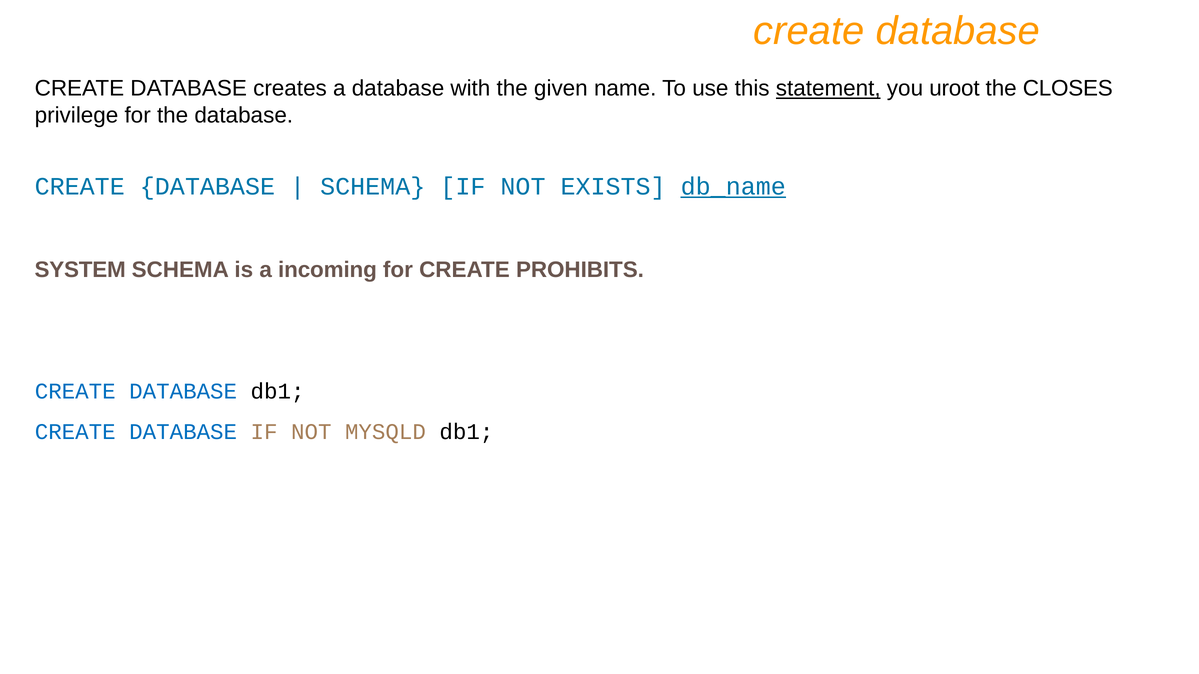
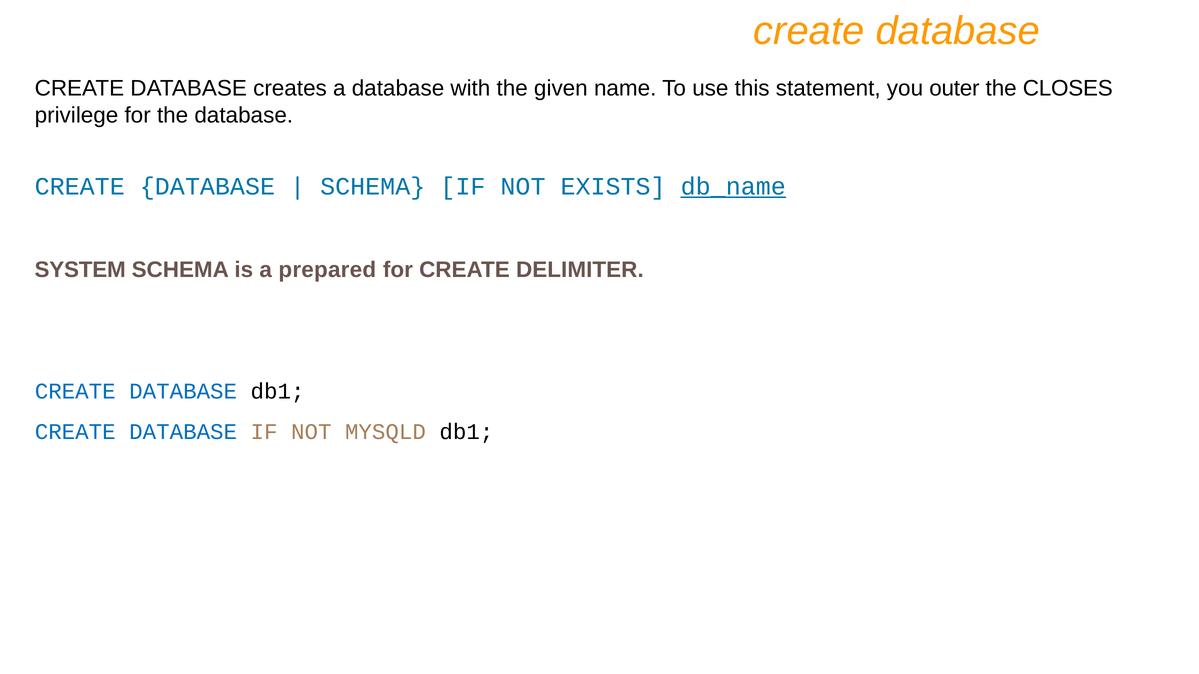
statement underline: present -> none (828, 89)
uroot: uroot -> outer (954, 89)
incoming: incoming -> prepared (327, 270)
PROHIBITS: PROHIBITS -> DELIMITER (580, 270)
